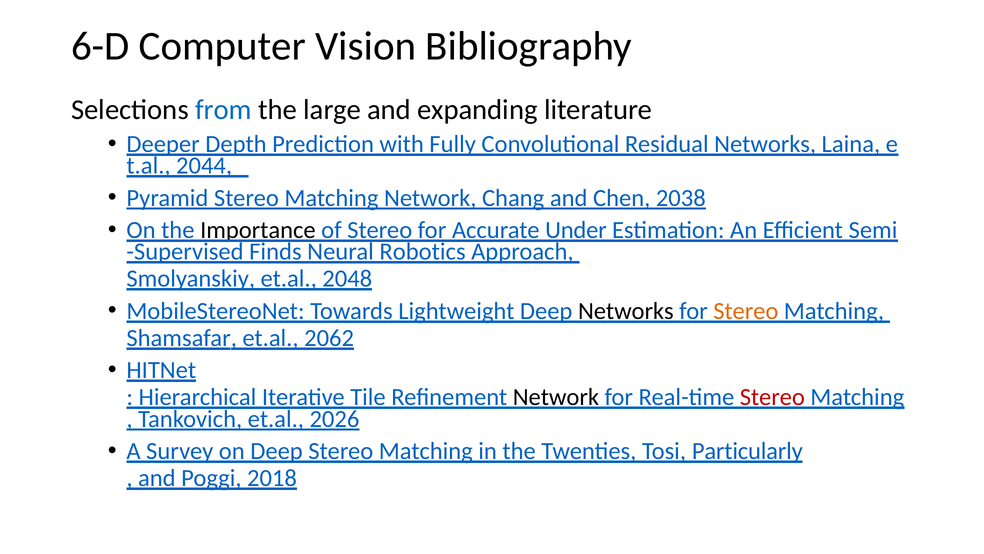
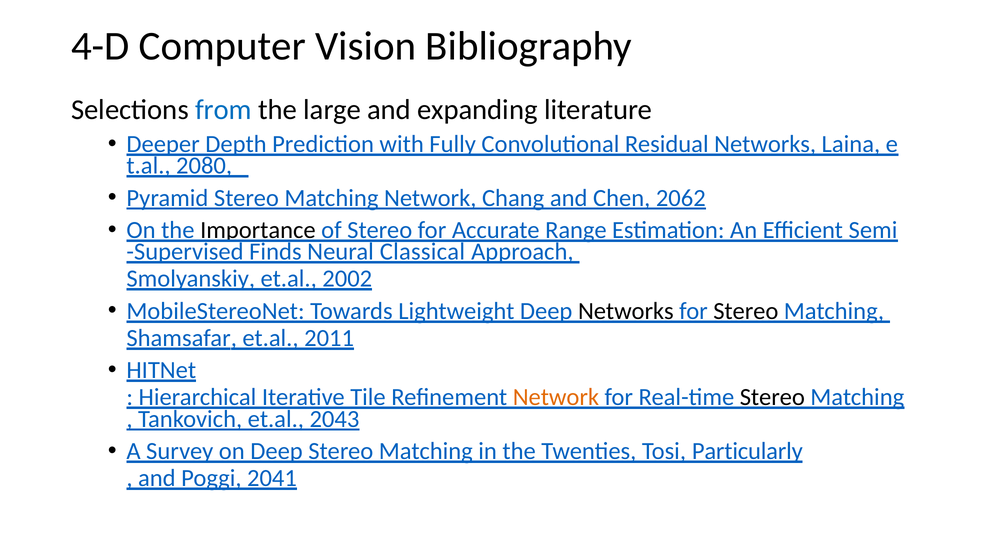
6-D: 6-D -> 4-D (100, 46)
2044: 2044 -> 2080 (204, 166)
2038: 2038 -> 2062 (681, 198)
Under: Under -> Range (576, 230)
Robotics: Robotics -> Classical (422, 252)
2048: 2048 -> 2002 (347, 279)
Stereo colour: orange -> black (746, 311)
2062: 2062 -> 2011 (329, 338)
Network colour: black -> orange (556, 397)
Stereo colour: red -> black (772, 397)
2026: 2026 -> 2043 (334, 418)
2018: 2018 -> 2041 (272, 478)
